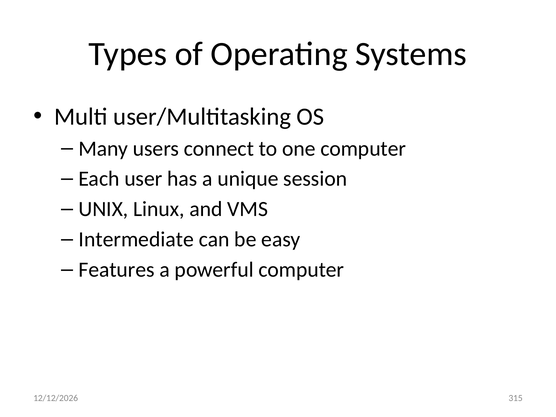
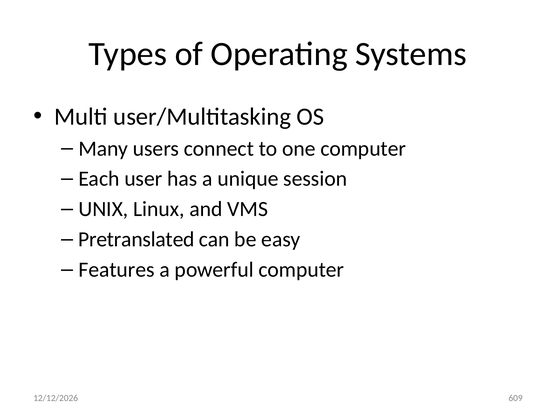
Intermediate: Intermediate -> Pretranslated (136, 239)
315: 315 -> 609 (516, 398)
